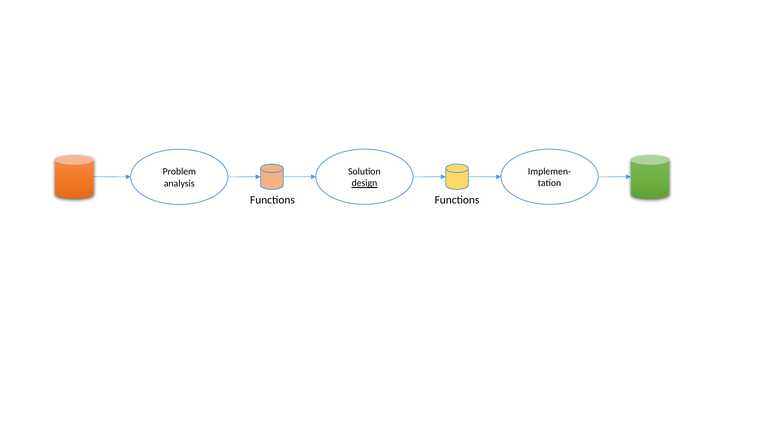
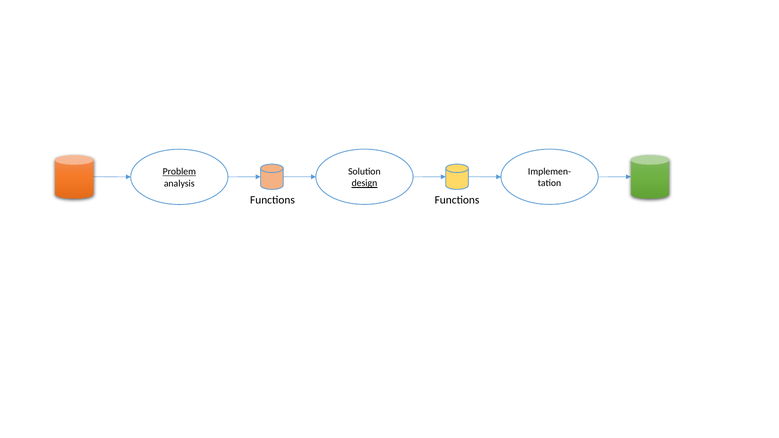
Problem underline: none -> present (179, 172)
